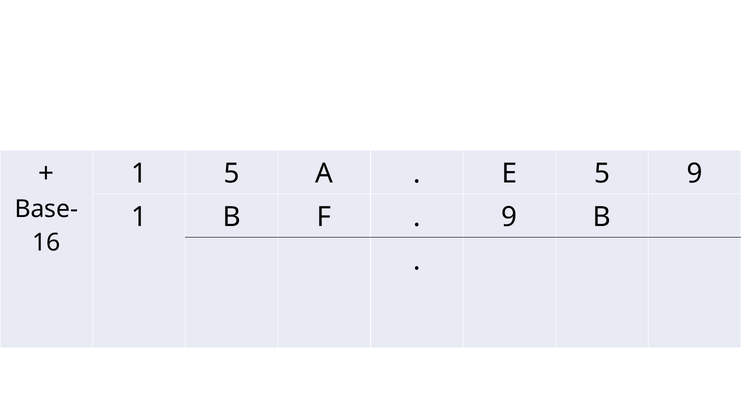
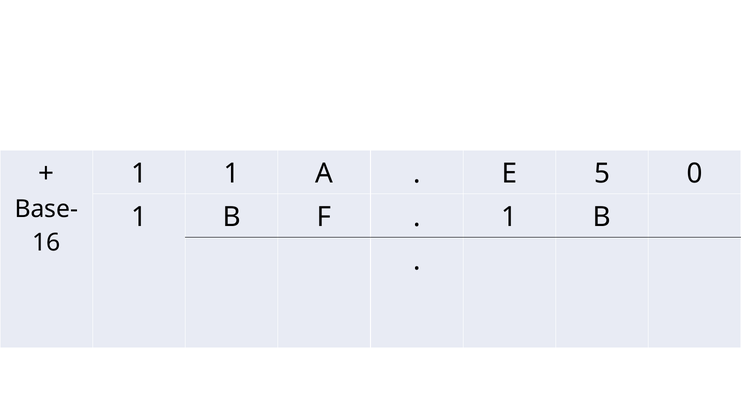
1 5: 5 -> 1 (232, 173)
5 9: 9 -> 0 (695, 173)
9: 9 -> 1 (509, 217)
